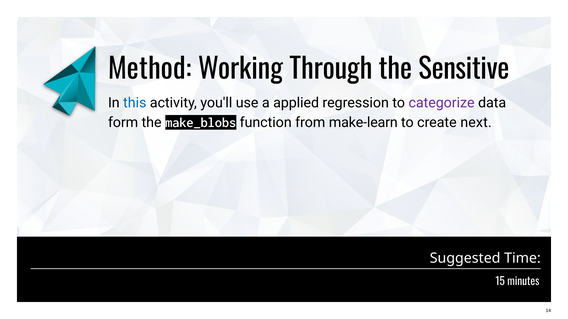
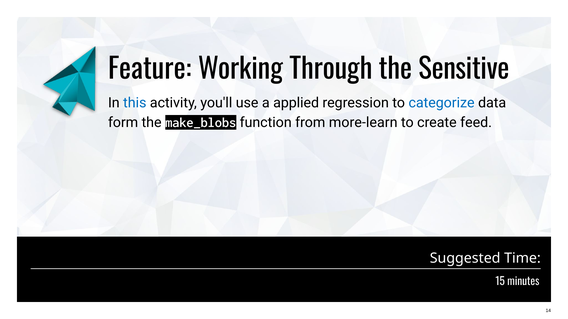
Method: Method -> Feature (150, 70)
categorize colour: purple -> blue (442, 103)
make-learn: make-learn -> more-learn (363, 123)
next: next -> feed (476, 123)
